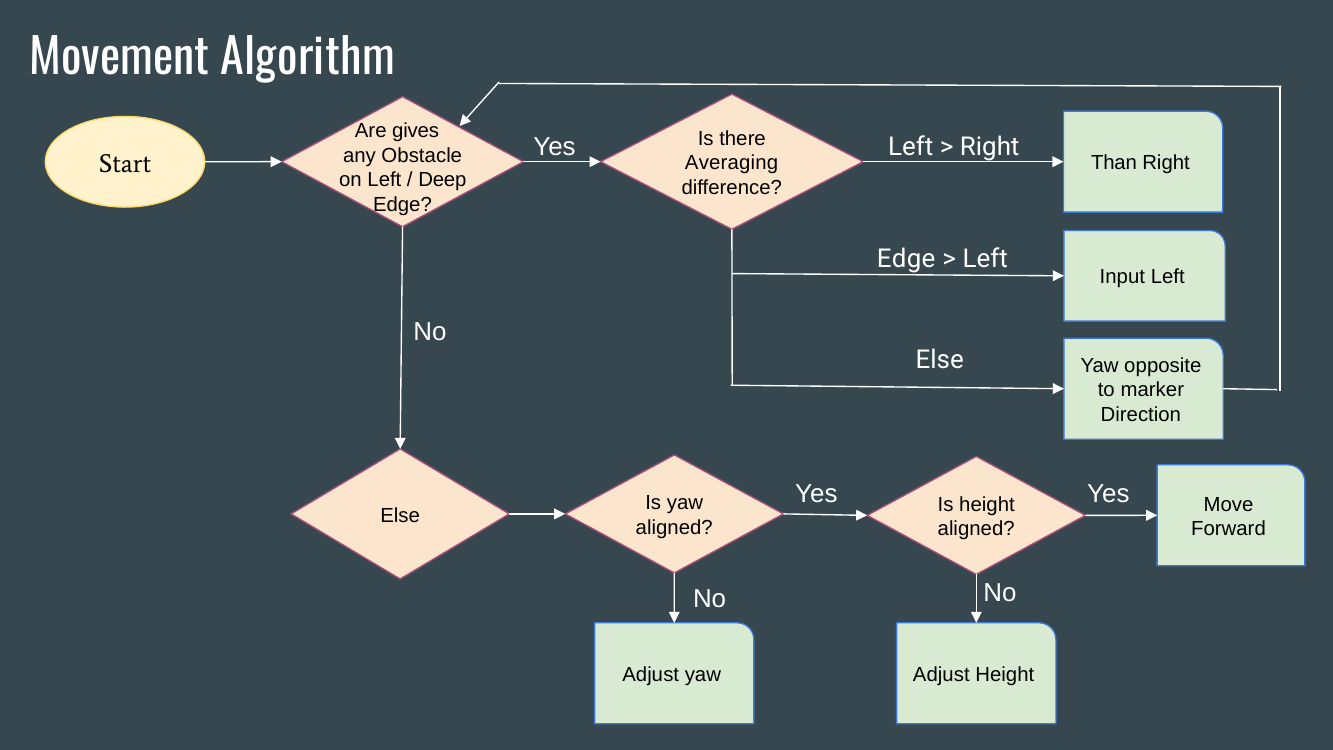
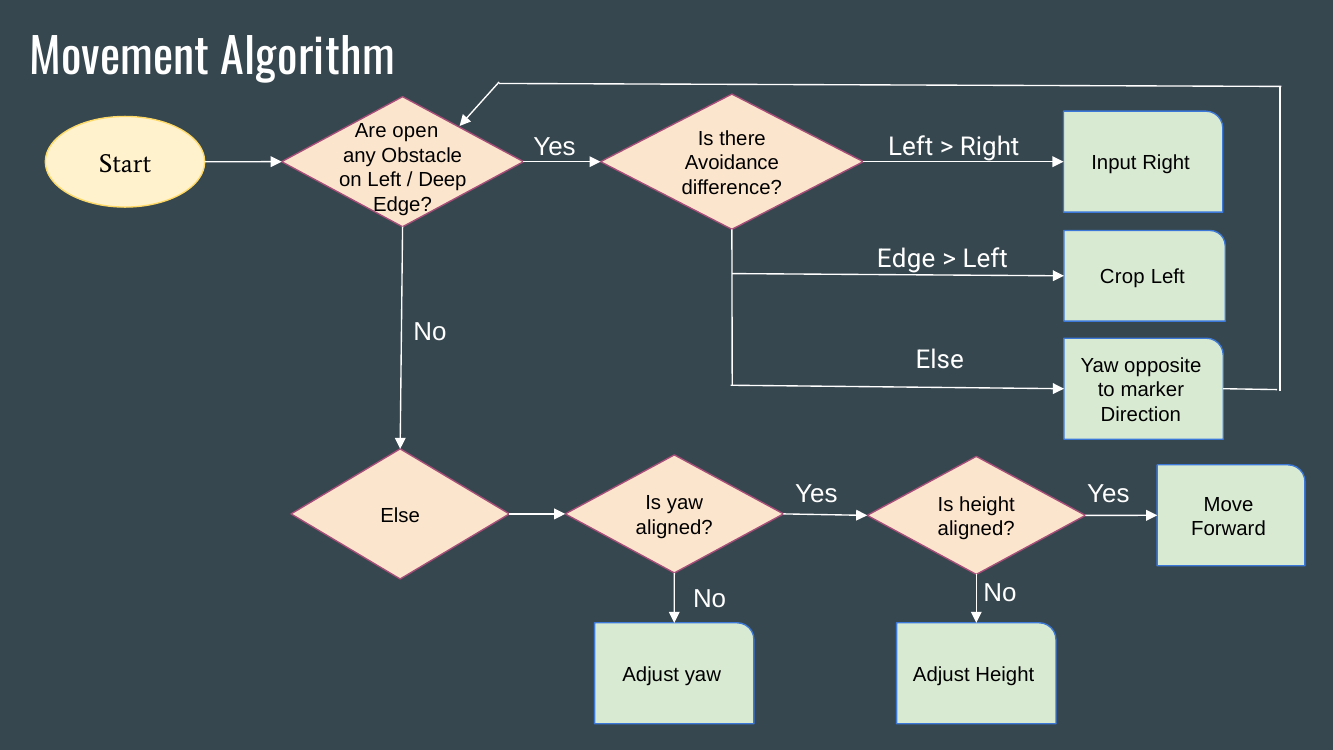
gives: gives -> open (415, 131)
Averaging: Averaging -> Avoidance (732, 163)
Than: Than -> Input (1114, 163)
Input: Input -> Crop (1122, 277)
